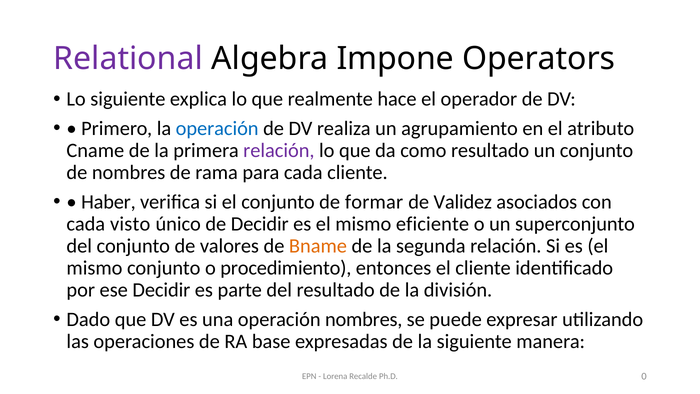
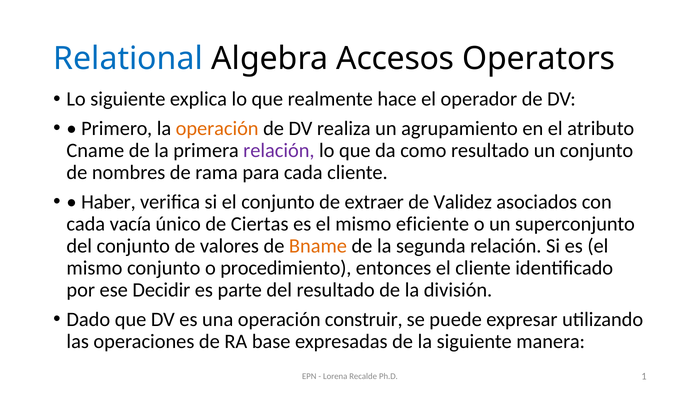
Relational colour: purple -> blue (128, 59)
Impone: Impone -> Accesos (395, 59)
operación colour: blue -> orange (217, 128)
formar: formar -> extraer (374, 202)
visto: visto -> vacía (130, 224)
de Decidir: Decidir -> Ciertas (260, 224)
operación nombres: nombres -> construir (364, 319)
0: 0 -> 1 (644, 376)
